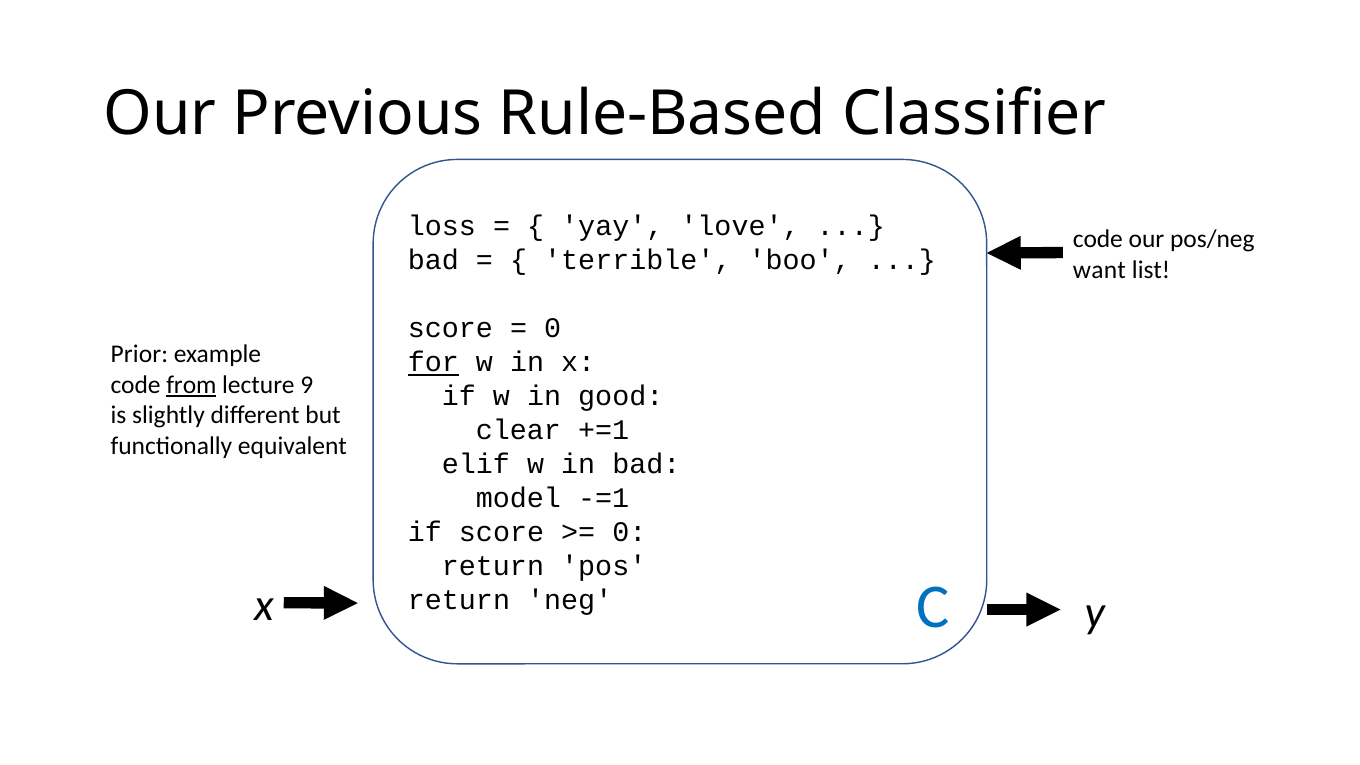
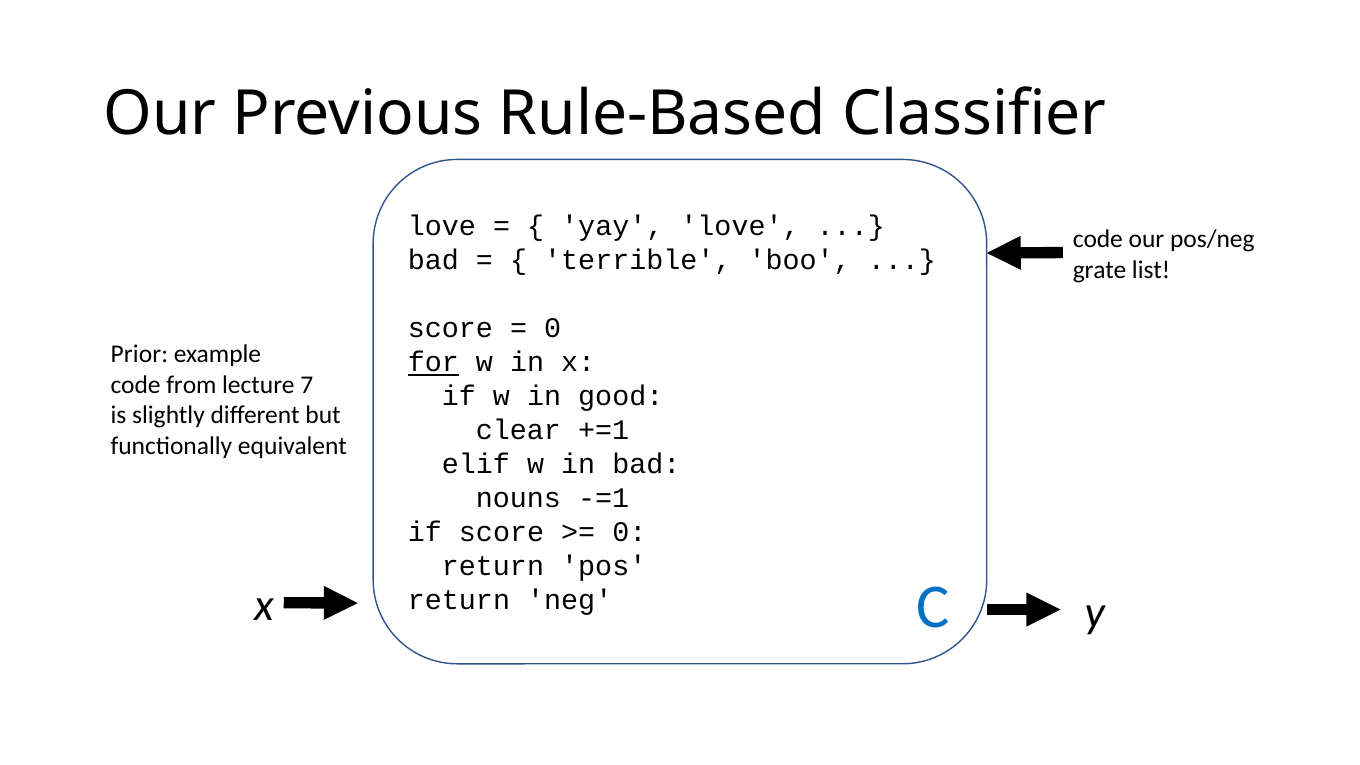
loss: loss -> love (442, 226)
want: want -> grate (1100, 270)
from underline: present -> none (191, 385)
9: 9 -> 7 (307, 385)
model: model -> nouns (518, 499)
